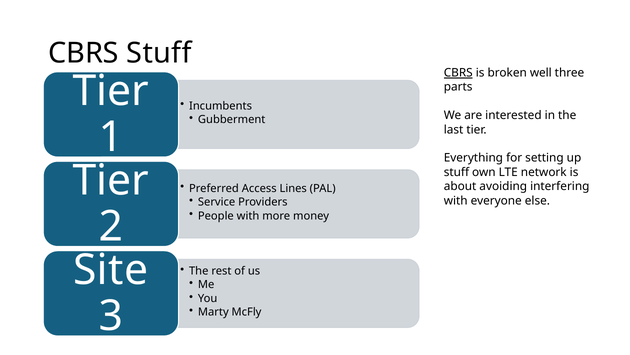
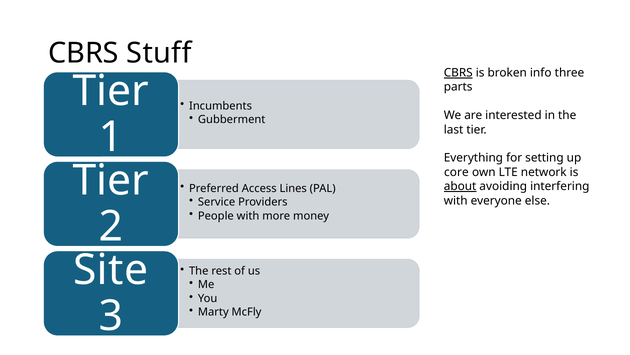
well: well -> info (541, 73)
stuff: stuff -> core (456, 172)
about underline: none -> present (460, 186)
